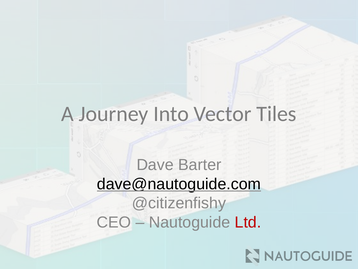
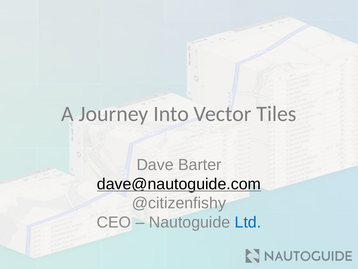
Ltd colour: red -> blue (248, 222)
